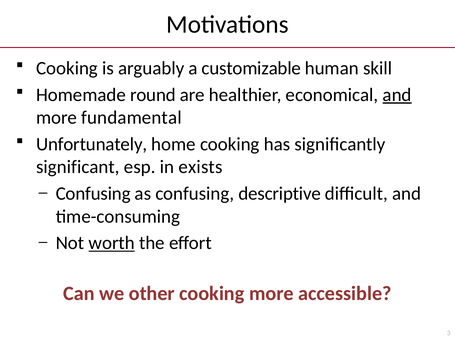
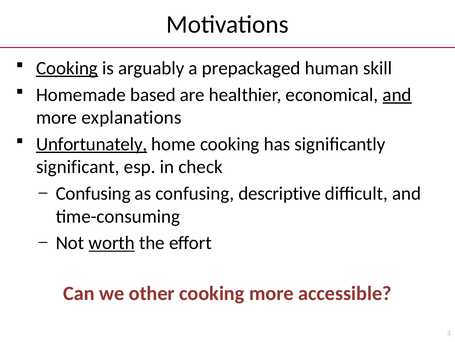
Cooking underline: none -> present (67, 68)
customizable: customizable -> prepackaged (251, 68)
round: round -> based (153, 95)
fundamental: fundamental -> explanations (131, 117)
Unfortunately underline: none -> present (92, 144)
exists: exists -> check (201, 167)
